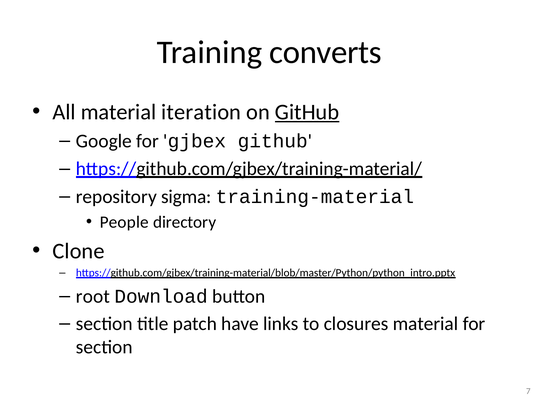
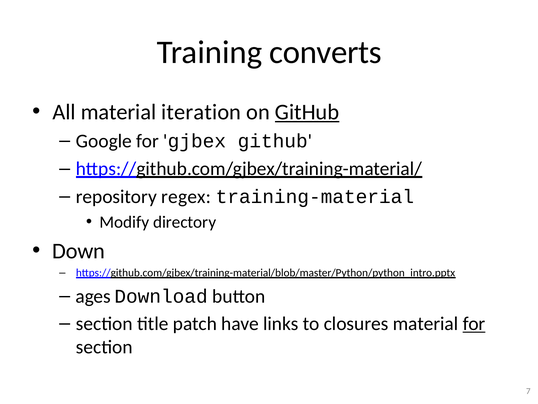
sigma: sigma -> regex (186, 196)
People: People -> Modify (124, 222)
Clone: Clone -> Down (79, 251)
root: root -> ages (93, 296)
for underline: none -> present (474, 323)
